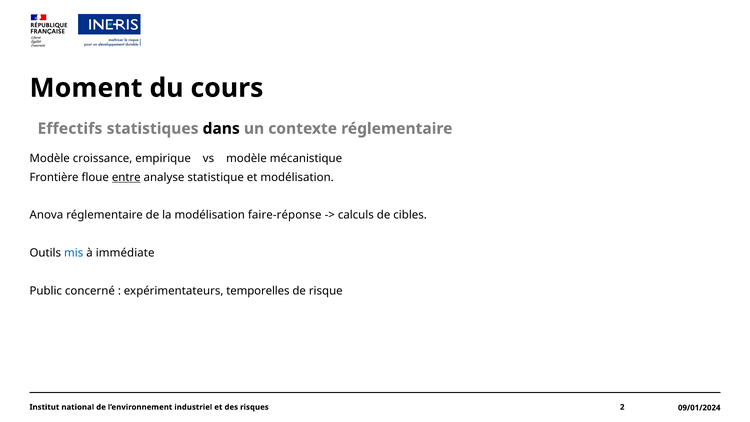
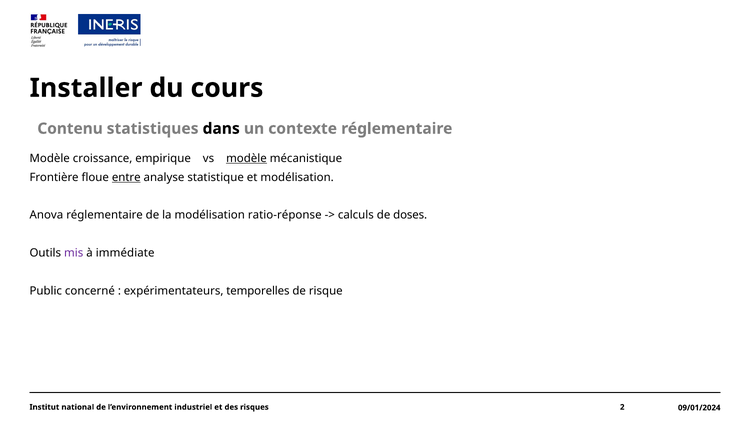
Moment: Moment -> Installer (86, 88)
Effectifs: Effectifs -> Contenu (70, 129)
modèle underline: none -> present (246, 158)
faire-réponse: faire-réponse -> ratio-réponse (285, 215)
cibles: cibles -> doses (410, 215)
mis colour: blue -> purple (74, 253)
